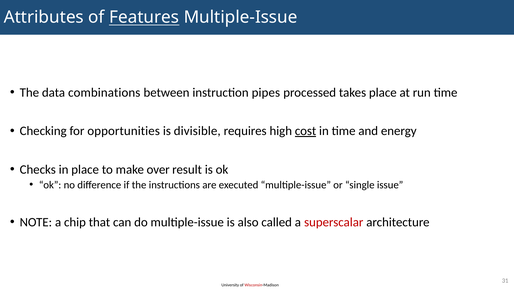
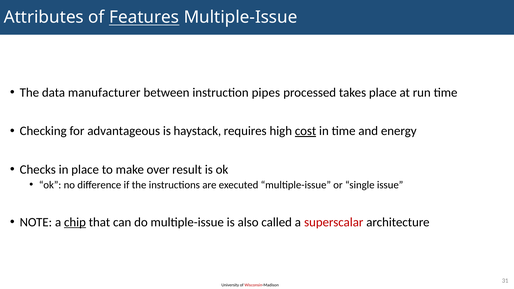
combinations: combinations -> manufacturer (104, 93)
opportunities: opportunities -> advantageous (124, 131)
divisible: divisible -> haystack (197, 131)
chip underline: none -> present (75, 222)
